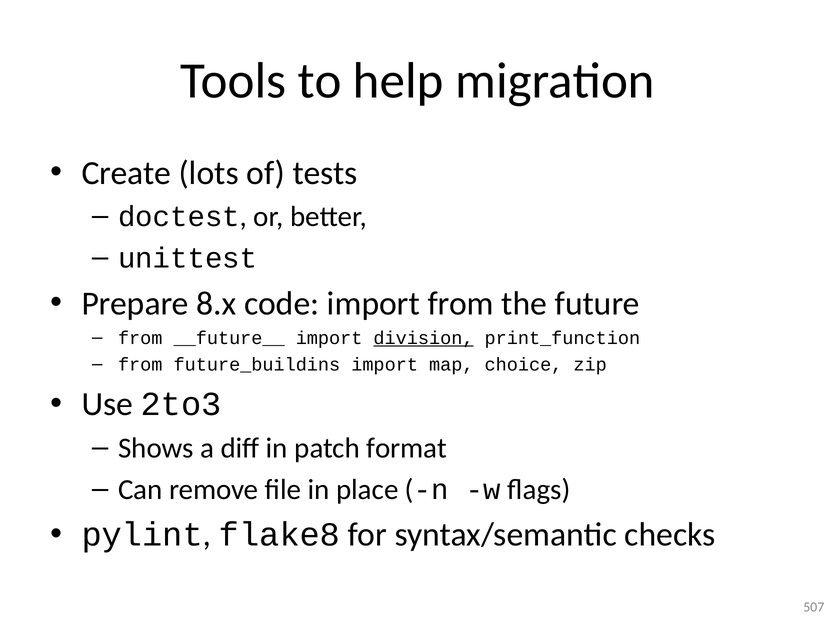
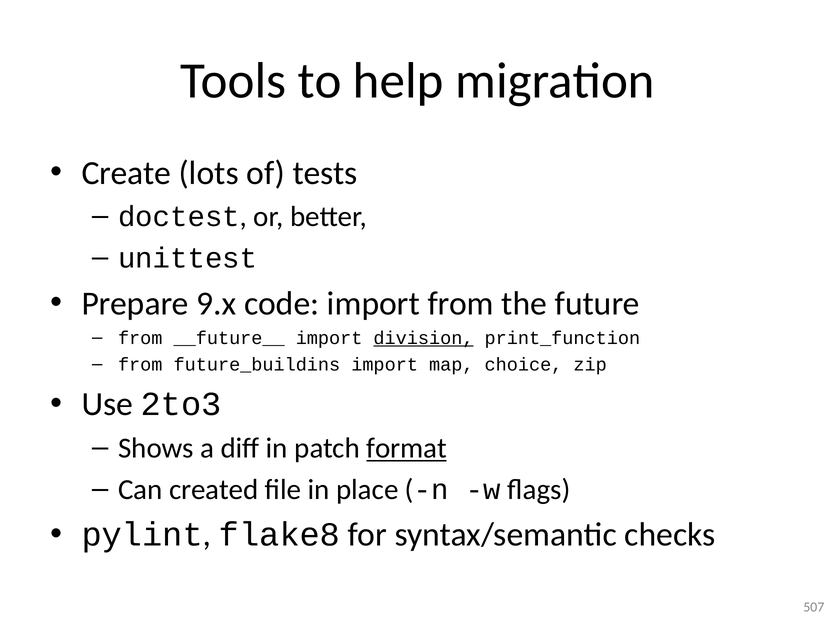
8.x: 8.x -> 9.x (216, 304)
format underline: none -> present (407, 448)
remove: remove -> created (214, 490)
